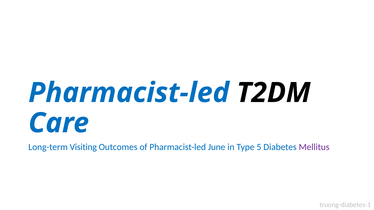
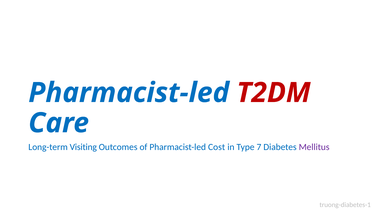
T2DM colour: black -> red (274, 93)
June: June -> Cost (217, 147)
5: 5 -> 7 (259, 147)
